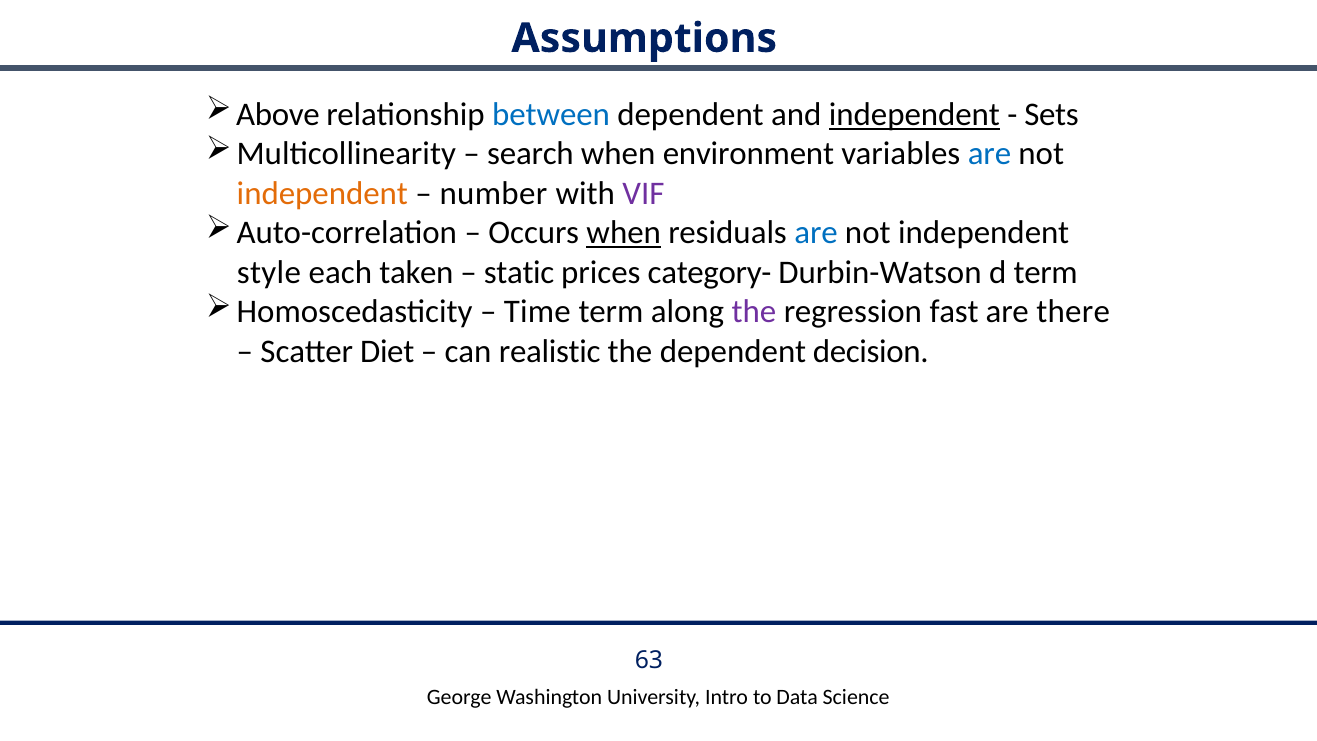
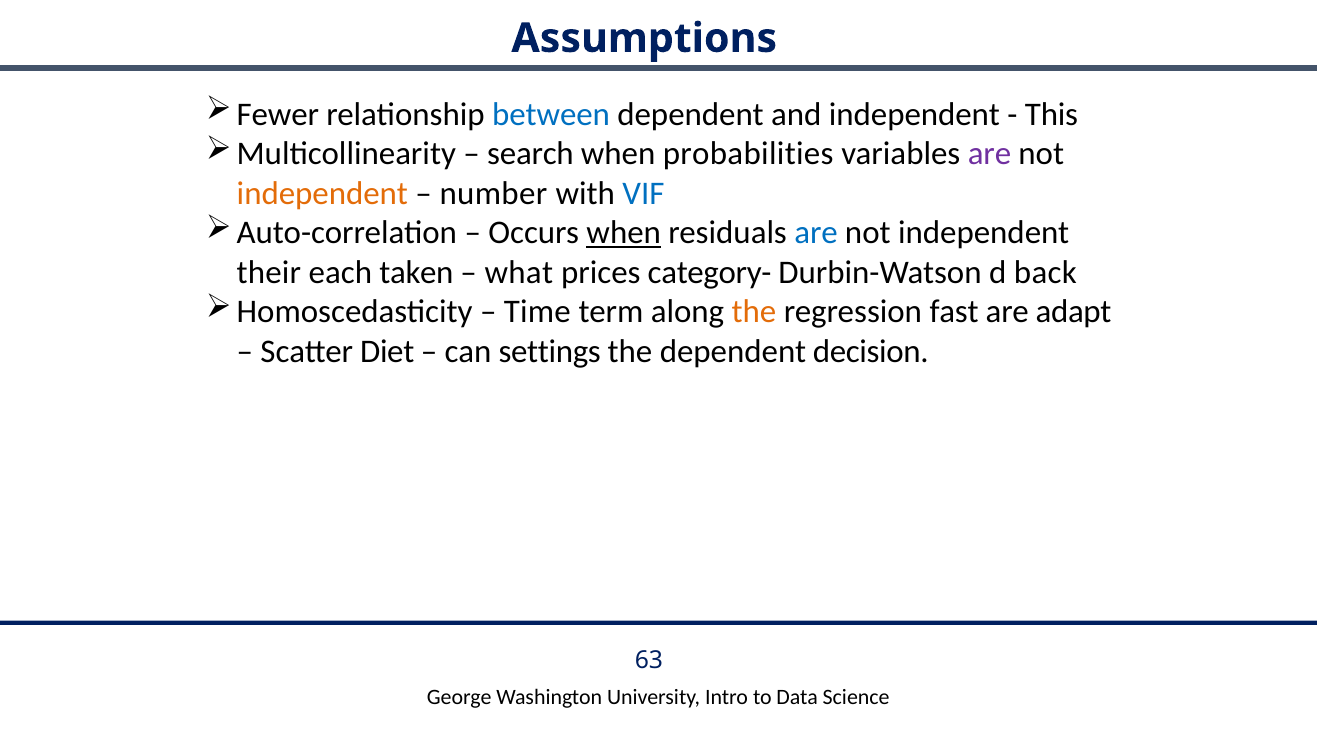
Above: Above -> Fewer (278, 114)
independent underline: present -> none (914, 114)
Sets: Sets -> This (1052, 114)
environment: environment -> probabilities (748, 154)
are colour: blue -> purple (989, 154)
VIF colour: purple -> blue (643, 193)
style: style -> their (269, 272)
static: static -> what (519, 272)
d term: term -> back (1045, 272)
the colour: purple -> orange (754, 312)
there: there -> adapt (1074, 312)
realistic: realistic -> settings (550, 351)
